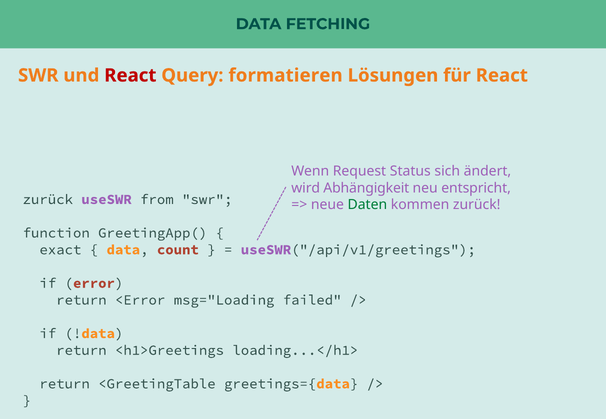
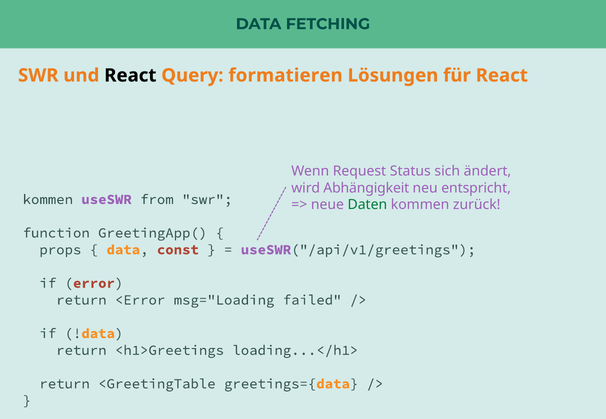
React colour: red -> black (130, 76)
zurück: zurück -> kommen (48, 200)
exact: exact -> props (60, 250)
count: count -> const (178, 250)
